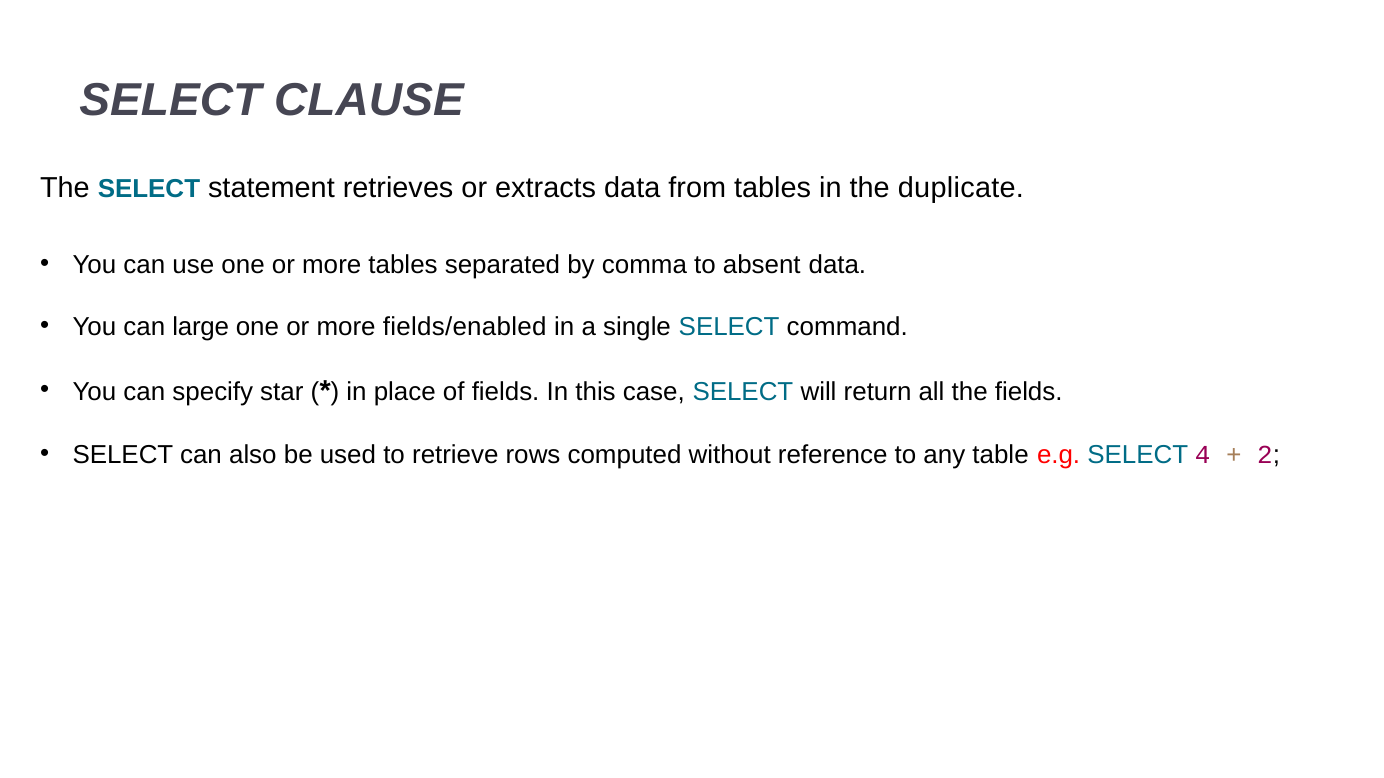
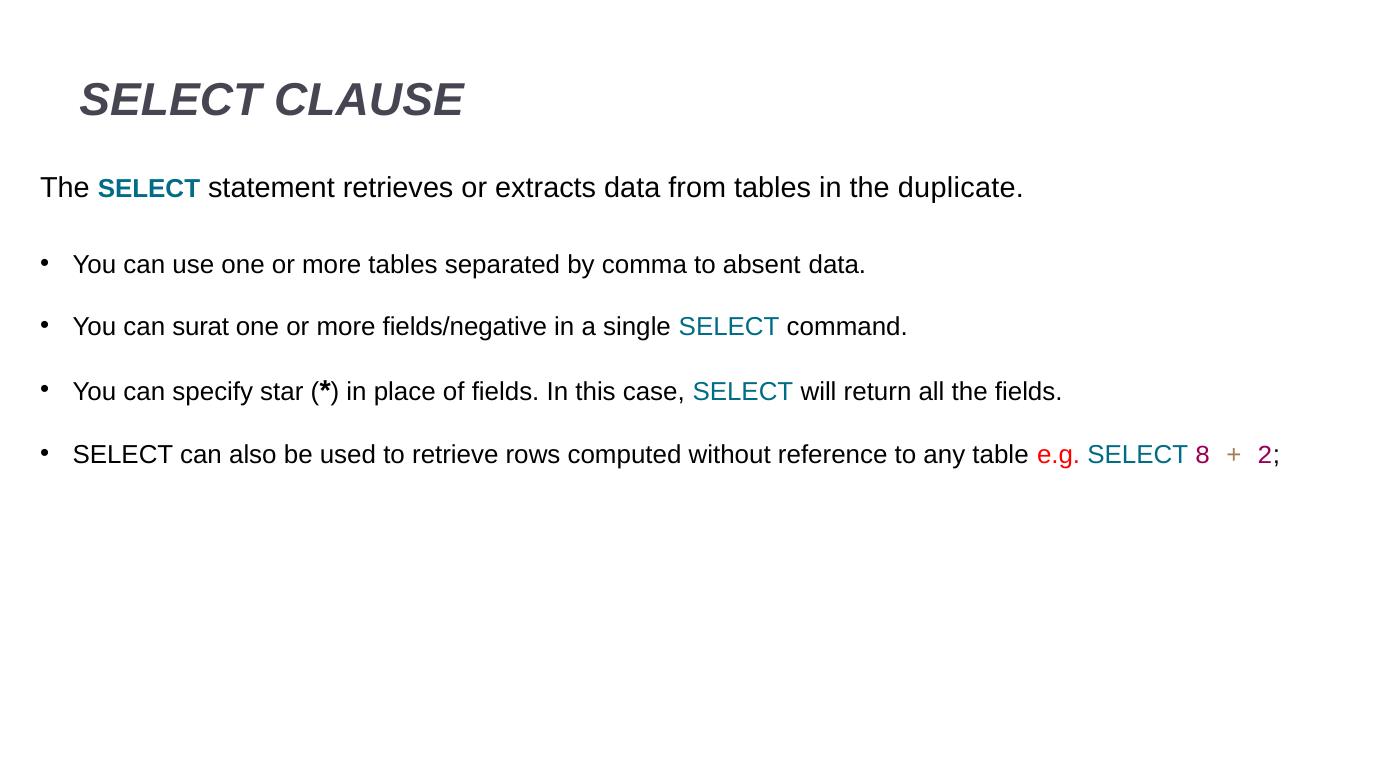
large: large -> surat (201, 327)
fields/enabled: fields/enabled -> fields/negative (465, 327)
4: 4 -> 8 (1203, 455)
